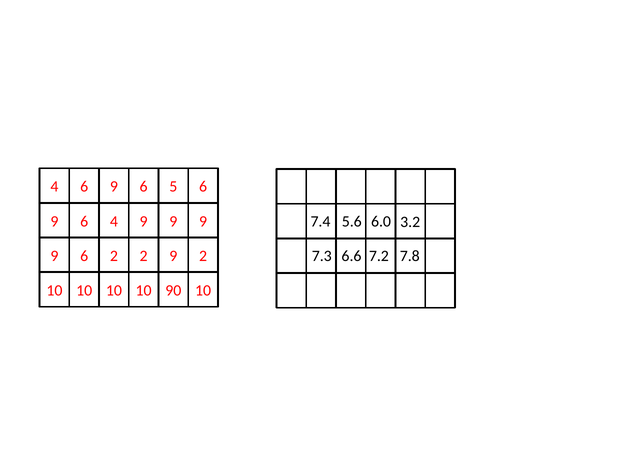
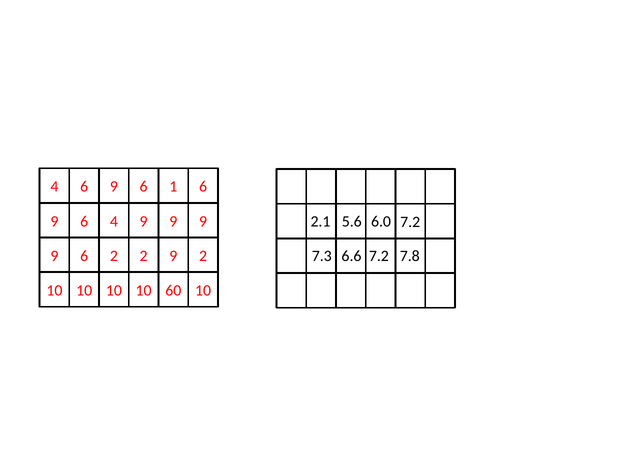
5: 5 -> 1 (173, 187)
7.4: 7.4 -> 2.1 (320, 222)
6.0 3.2: 3.2 -> 7.2 (410, 222)
90: 90 -> 60 (173, 291)
